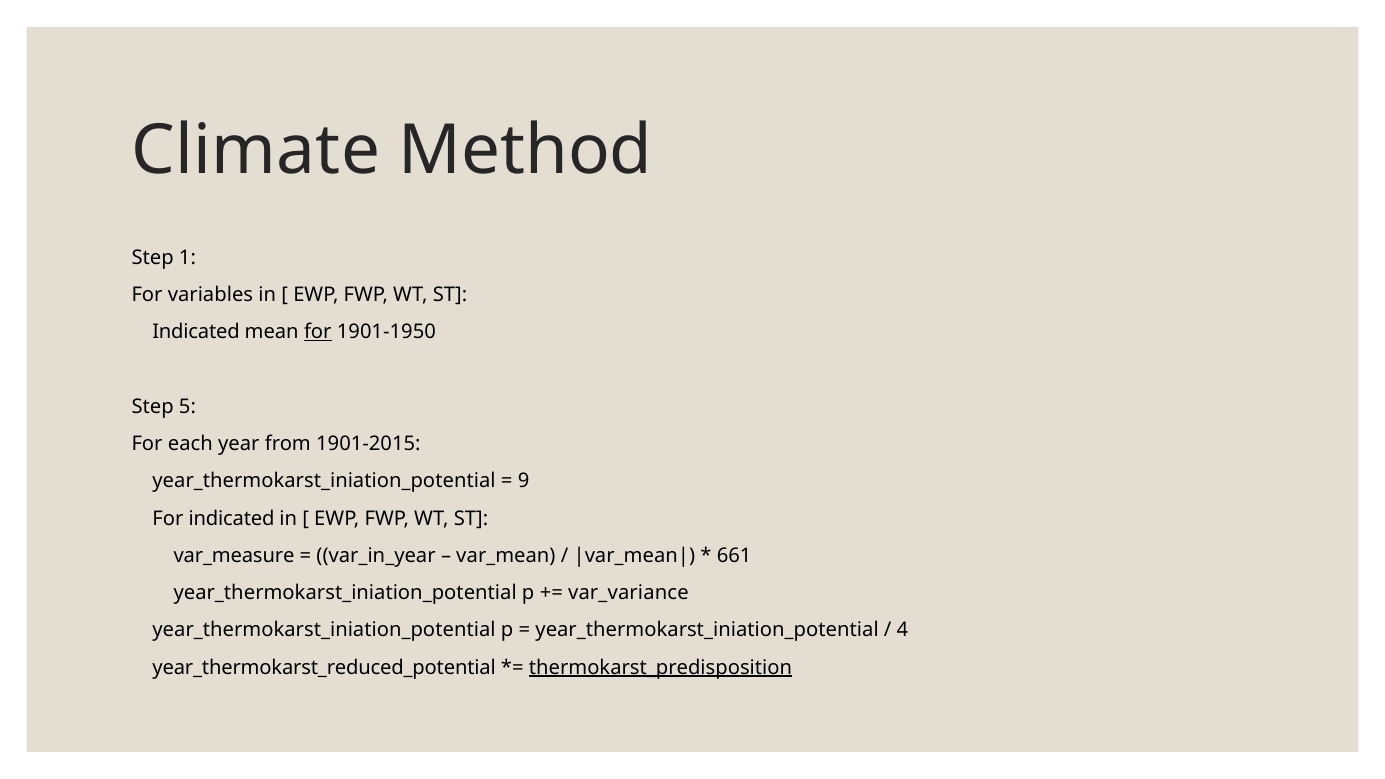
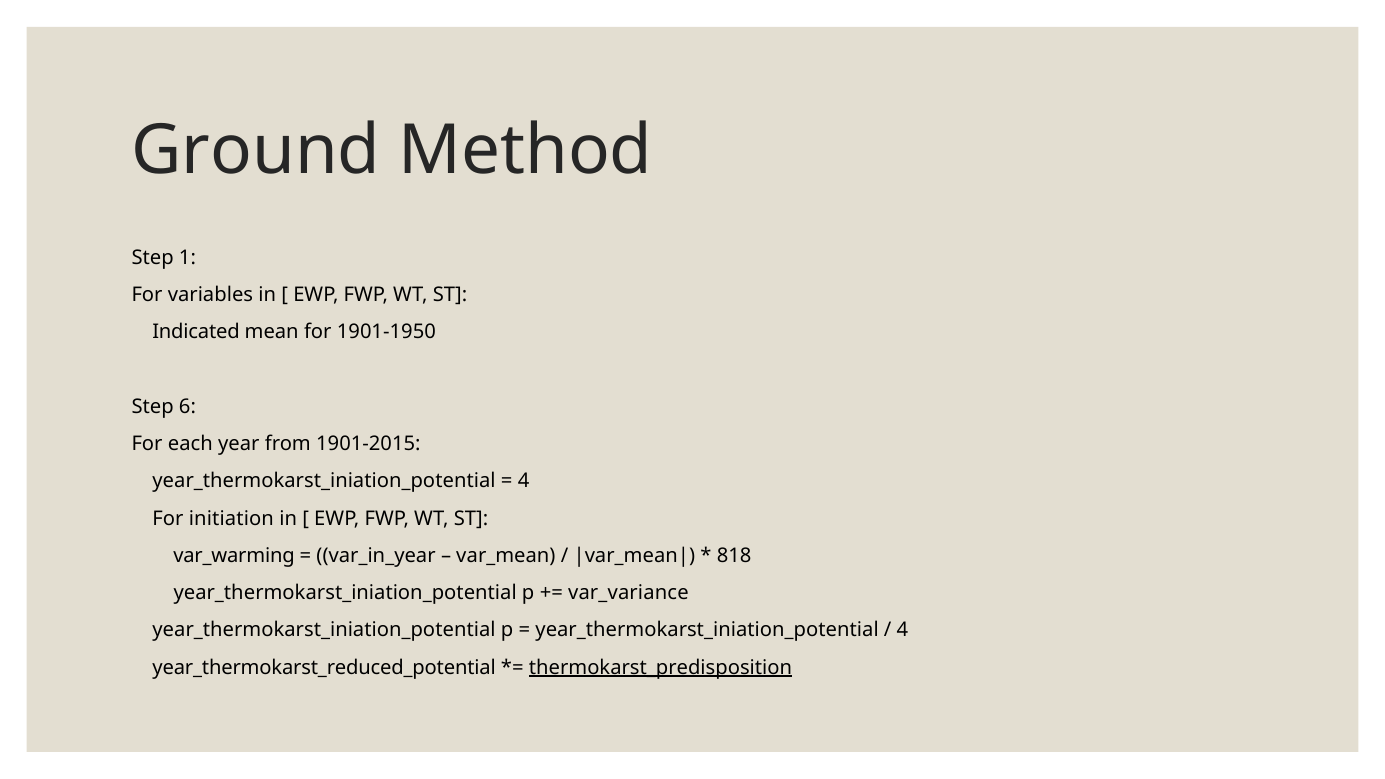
Climate: Climate -> Ground (256, 150)
for underline: present -> none (318, 332)
5: 5 -> 6 (187, 407)
9: 9 -> 4 (524, 481)
For indicated: indicated -> initiation (231, 518)
var_measure: var_measure -> var_warming (234, 556)
661: 661 -> 818 (734, 556)
